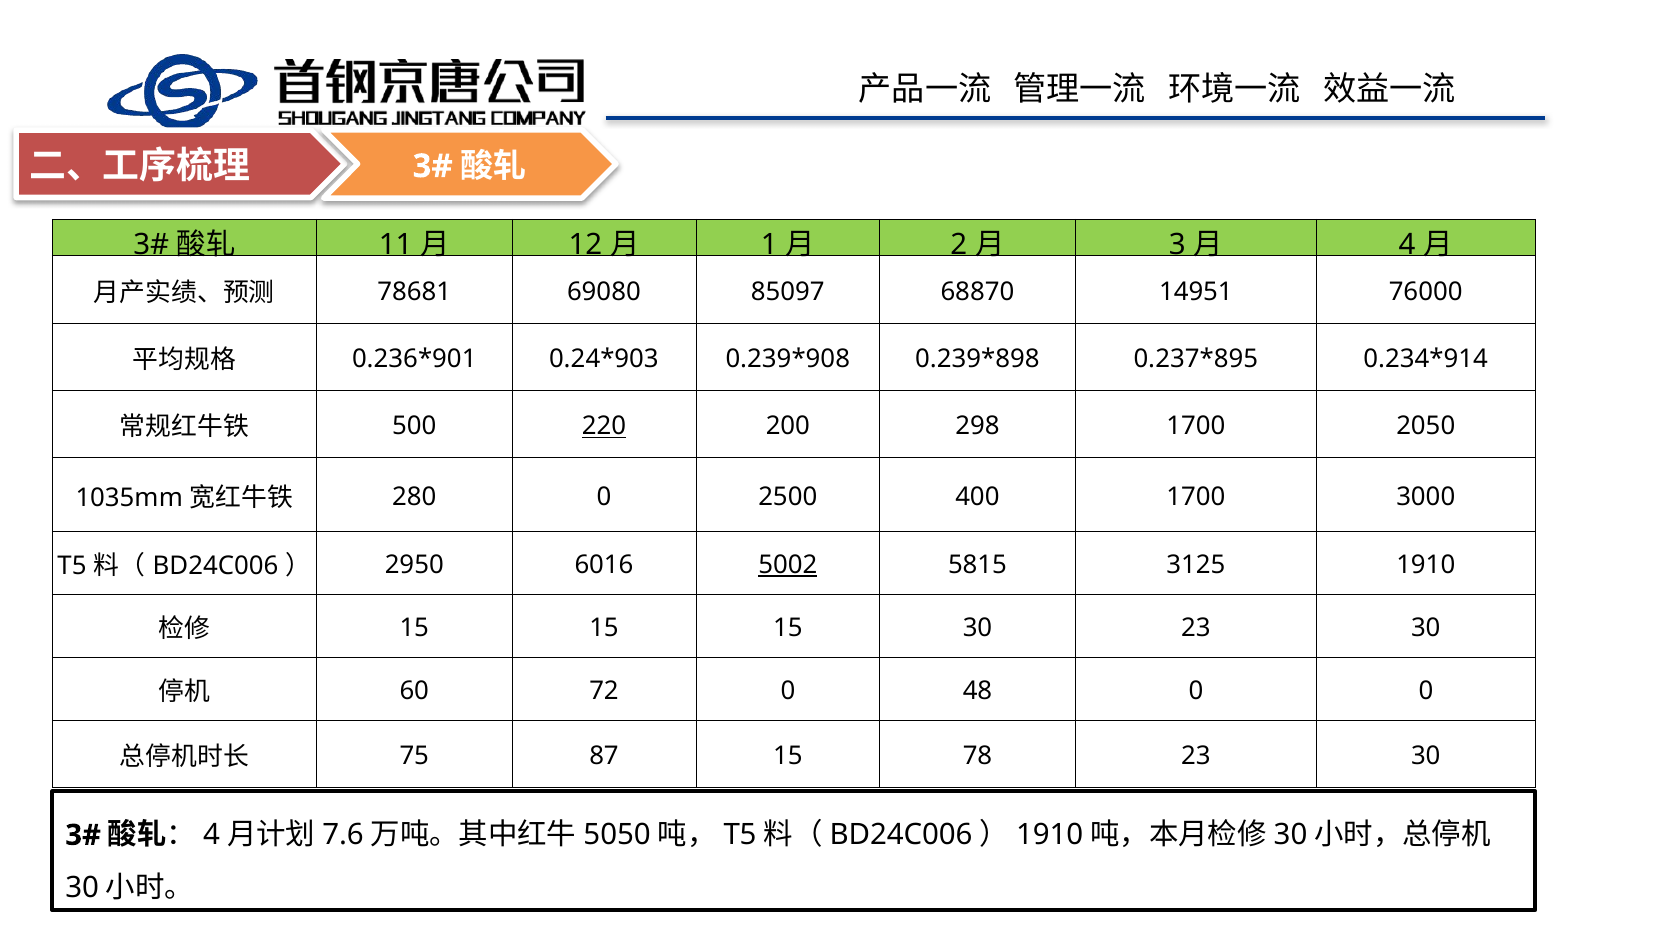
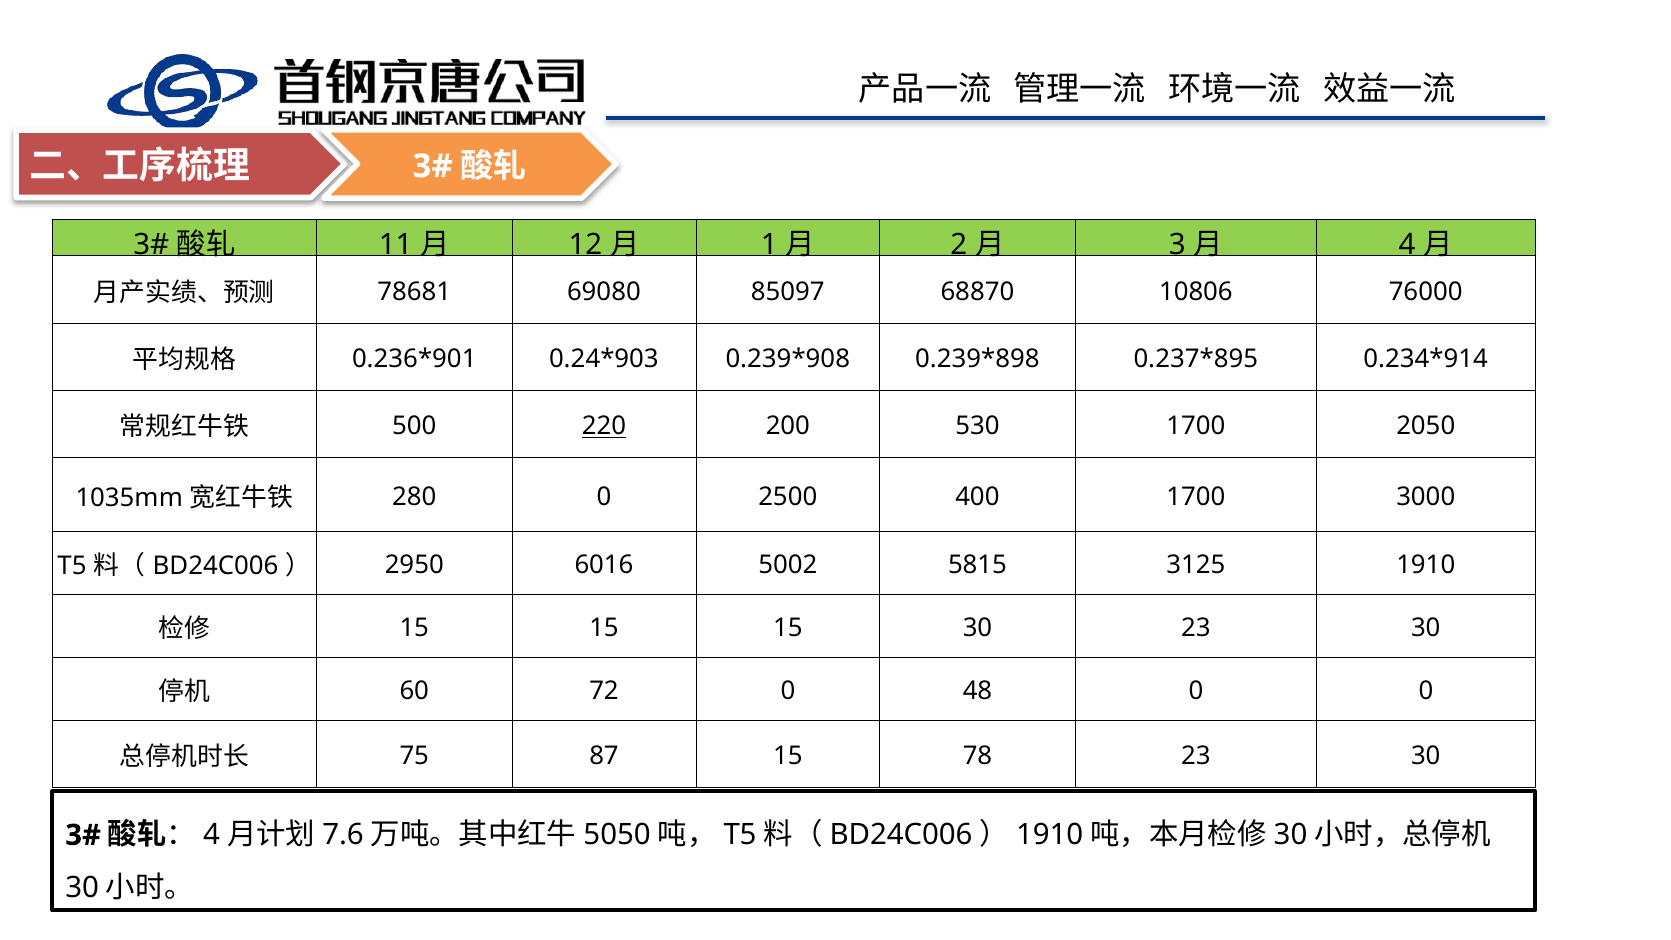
14951: 14951 -> 10806 (1196, 292)
298: 298 -> 530 (978, 426)
5002 underline: present -> none (788, 565)
